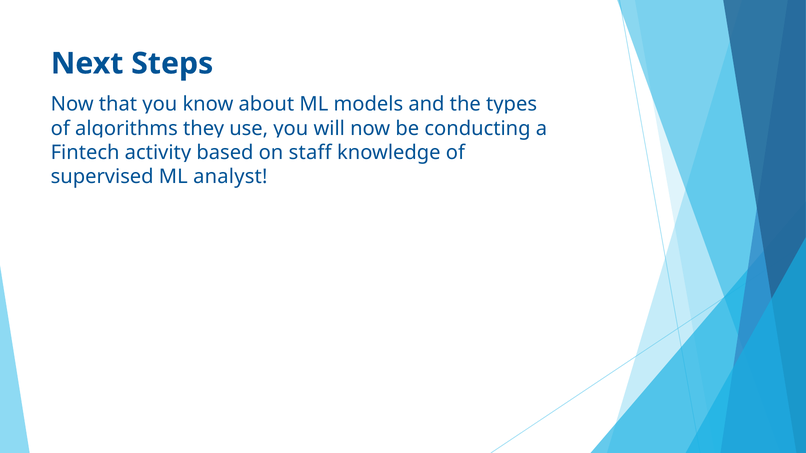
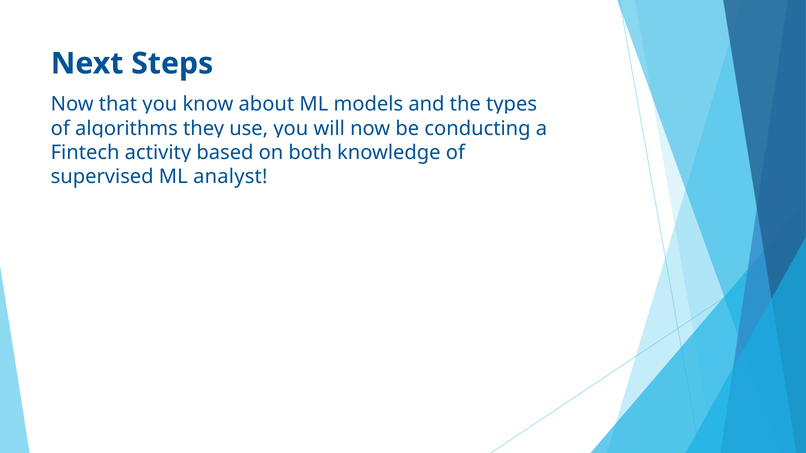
staff: staff -> both (310, 153)
